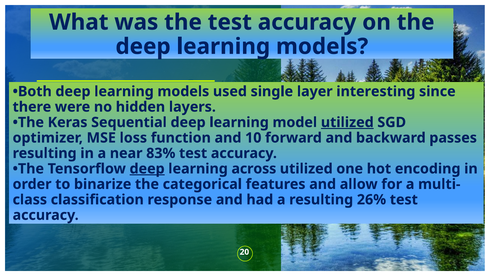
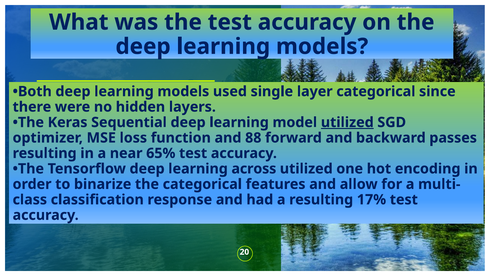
layer interesting: interesting -> categorical (376, 91)
10: 10 -> 88 (253, 138)
83%: 83% -> 65% (161, 153)
deep underline: present -> none (147, 169)
26%: 26% -> 17% (371, 199)
